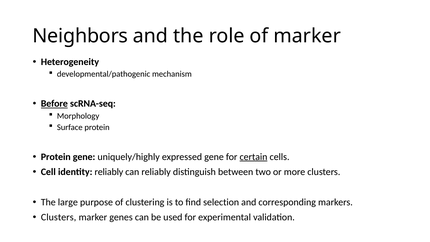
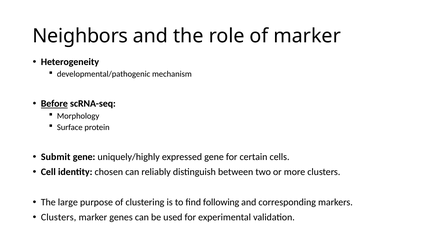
Protein: Protein -> Submit (56, 157)
certain underline: present -> none (254, 157)
identity reliably: reliably -> chosen (109, 172)
selection: selection -> following (221, 202)
